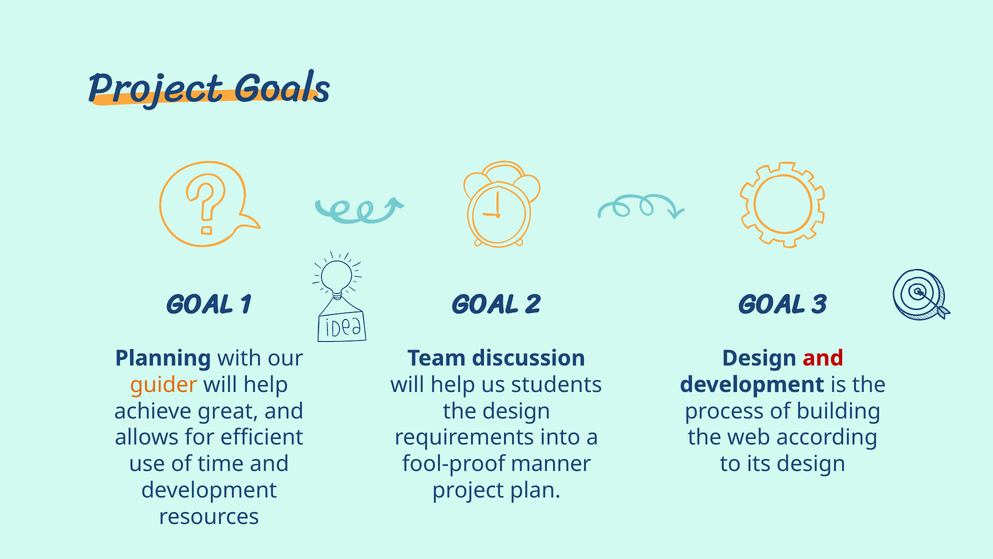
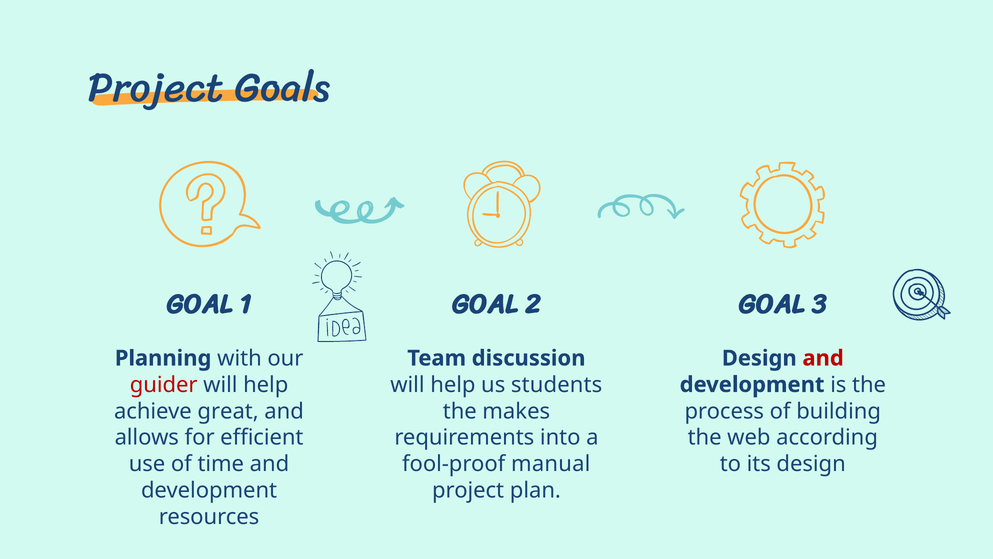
guider colour: orange -> red (164, 384)
the design: design -> makes (516, 411)
manner: manner -> manual (551, 464)
